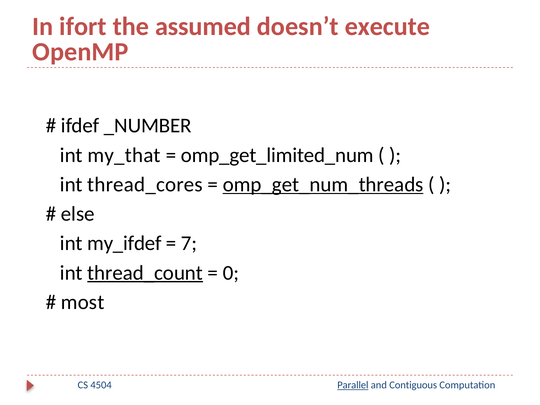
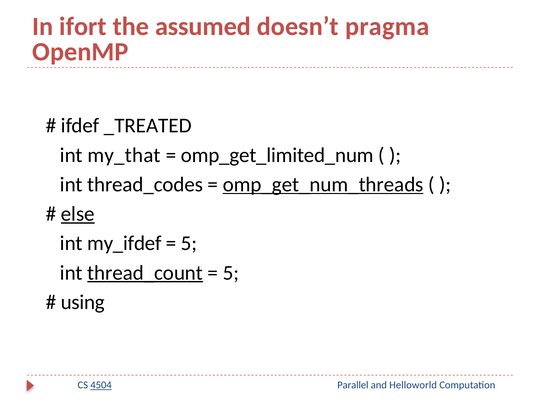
execute: execute -> pragma (387, 26)
_NUMBER: _NUMBER -> _TREATED (148, 126)
thread_cores: thread_cores -> thread_codes (145, 184)
else underline: none -> present (78, 214)
7: 7 -> 5 (189, 243)
0: 0 -> 5 (231, 273)
most: most -> using (83, 302)
4504 underline: none -> present (101, 385)
Parallel underline: present -> none (353, 385)
Contiguous: Contiguous -> Helloworld (413, 385)
